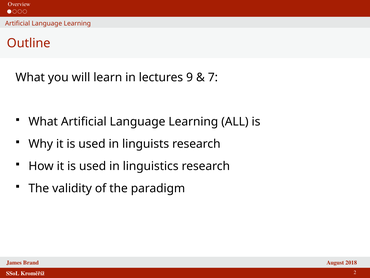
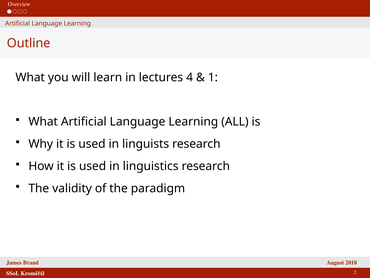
9: 9 -> 4 (190, 77)
7: 7 -> 1 (213, 77)
